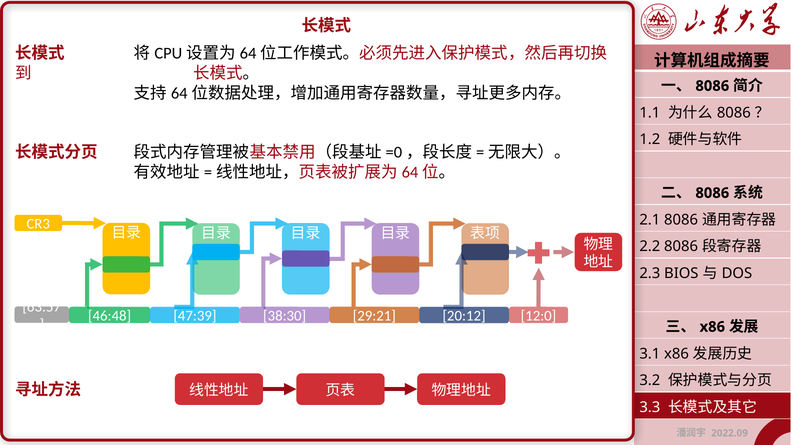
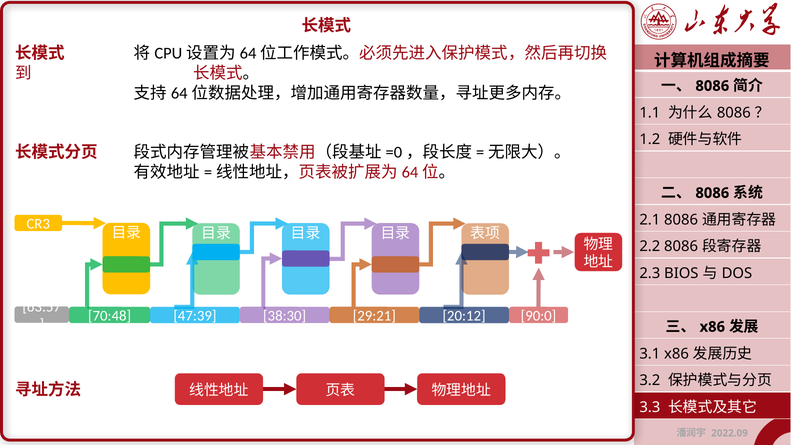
46:48: 46:48 -> 70:48 (110, 316)
12:0: 12:0 -> 90:0 (538, 316)
